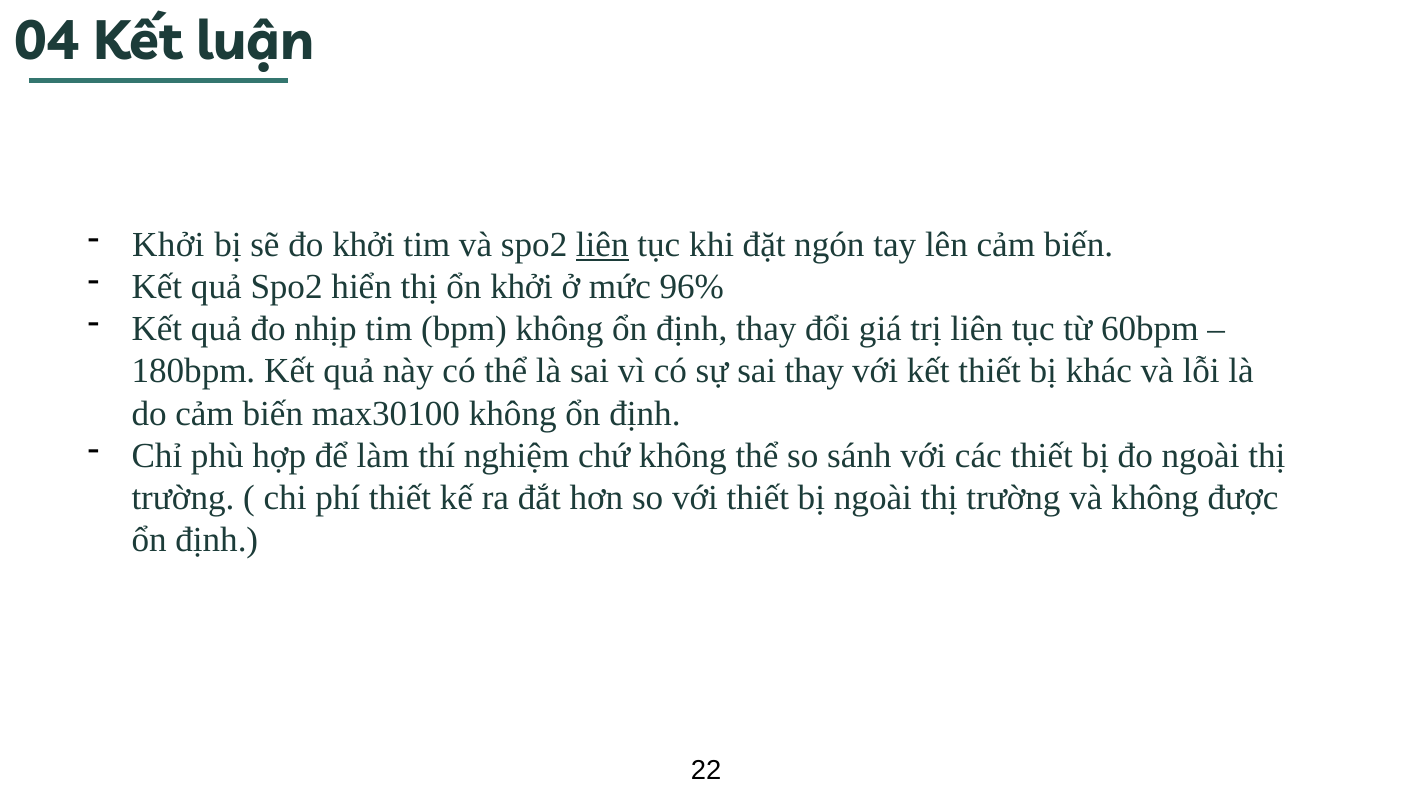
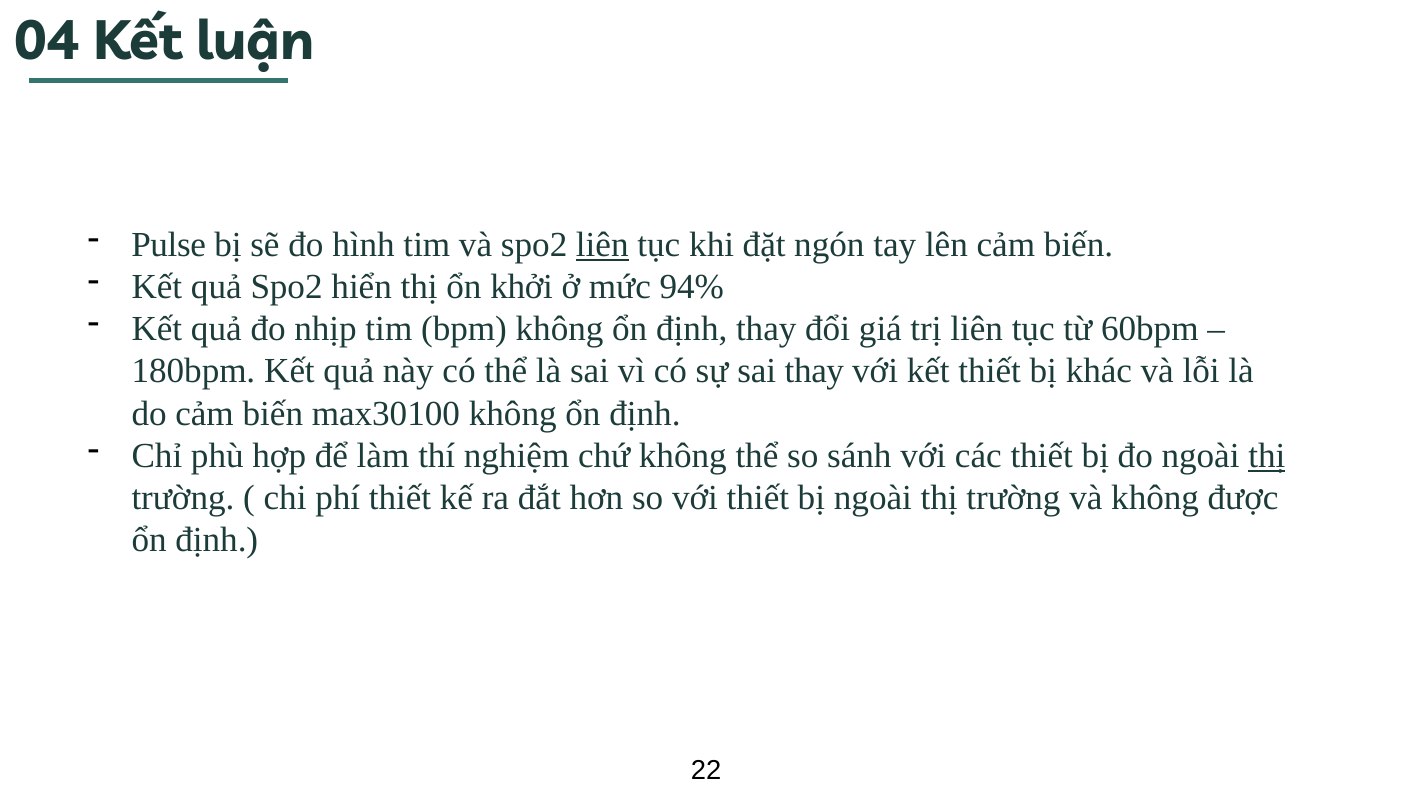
Khởi: Khởi -> Pulse (169, 245)
đo khởi: khởi -> hình (363, 245)
96%: 96% -> 94% (692, 287)
thị underline: none -> present (1267, 456)
